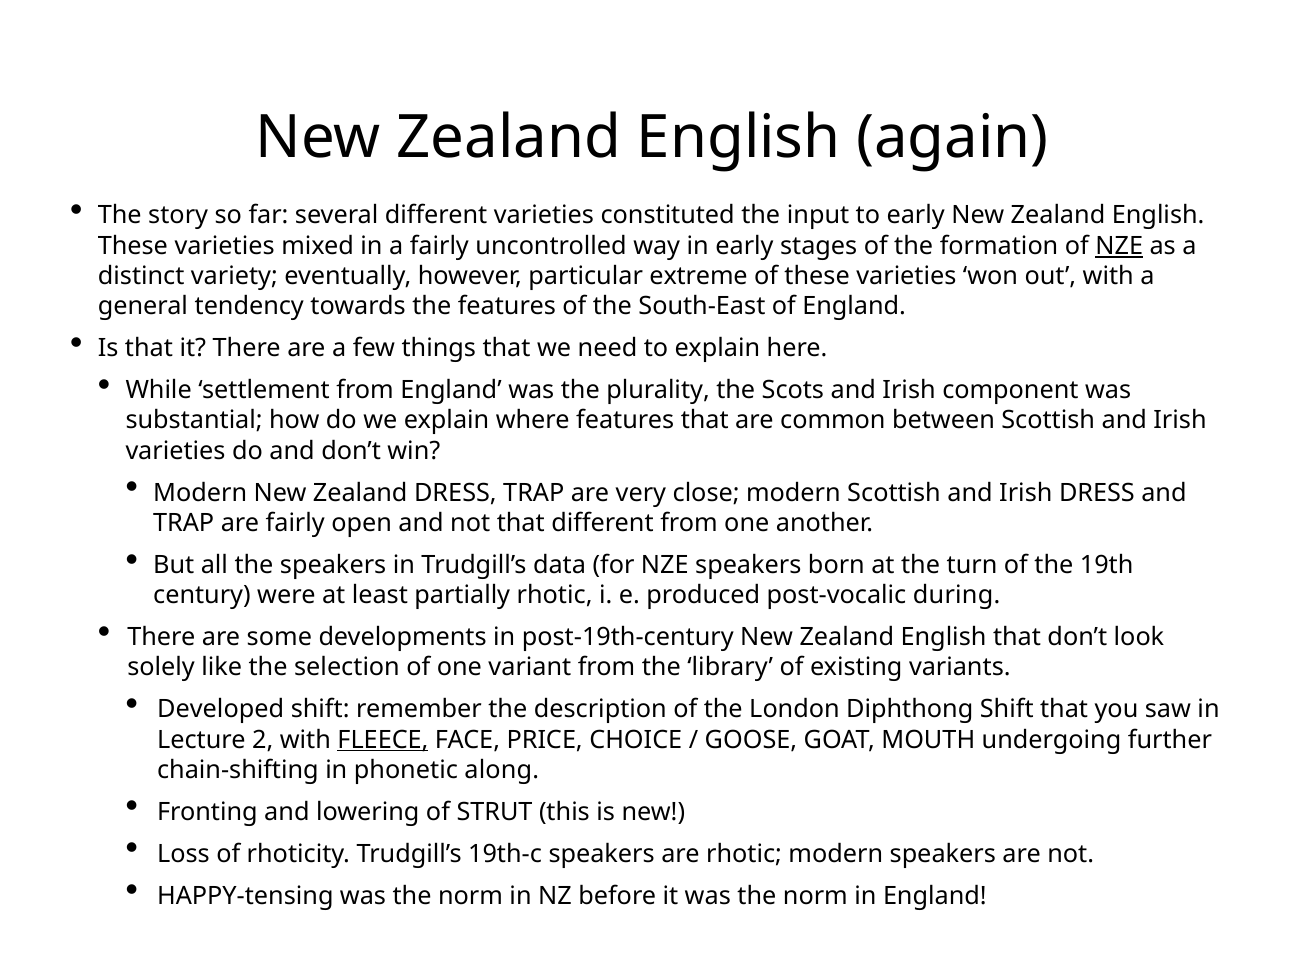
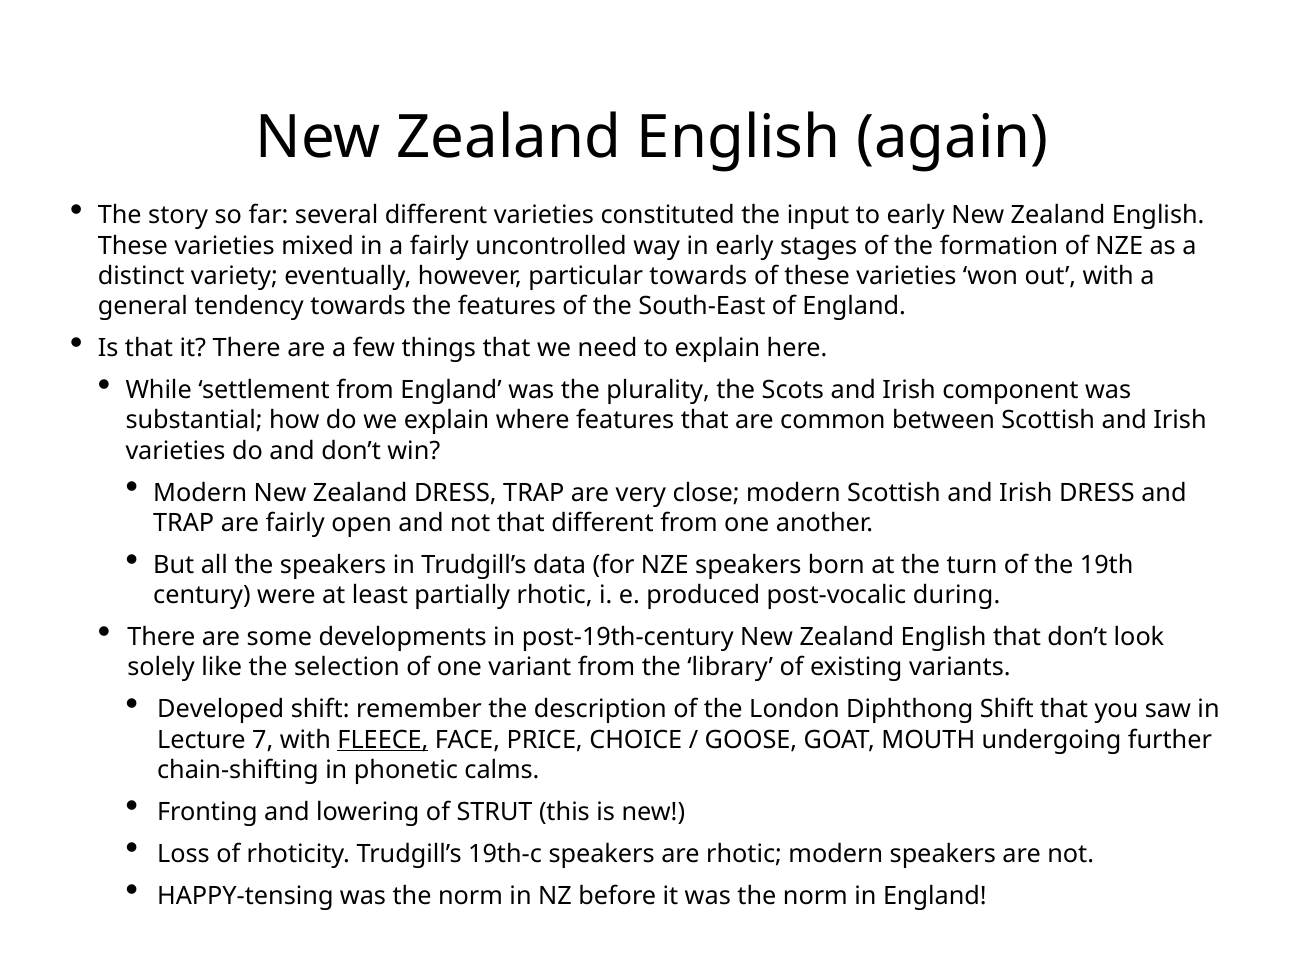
NZE underline: present -> none (1119, 246)
particular extreme: extreme -> towards (698, 276)
2: 2 -> 7 (263, 740)
along: along -> calms (502, 770)
